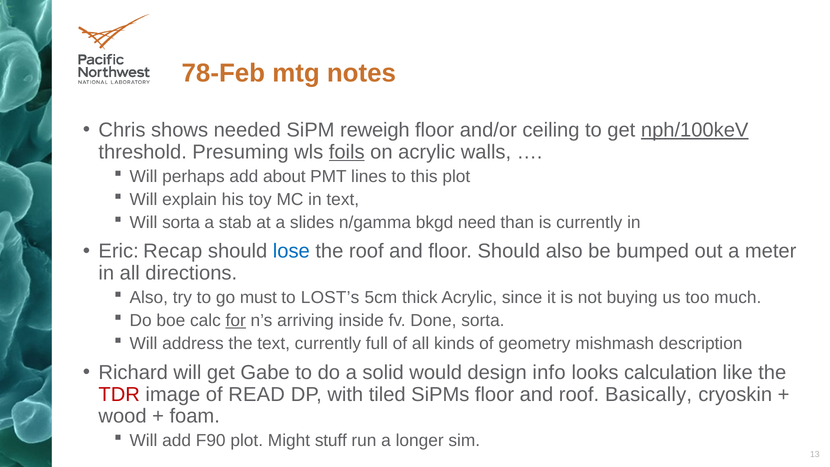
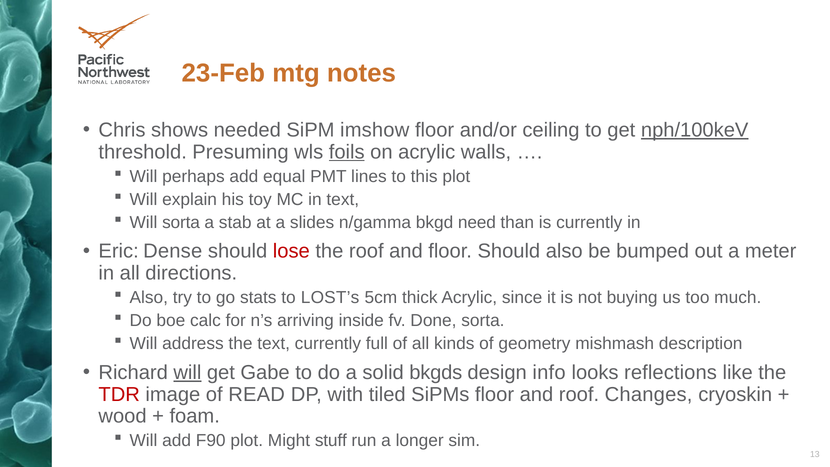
78-Feb: 78-Feb -> 23-Feb (223, 73)
reweigh: reweigh -> imshow (375, 130)
about: about -> equal (284, 176)
Recap: Recap -> Dense (173, 251)
lose colour: blue -> red (291, 251)
must: must -> stats (258, 298)
for underline: present -> none (236, 321)
will underline: none -> present (187, 372)
would: would -> bkgds (436, 372)
calculation: calculation -> reflections (671, 372)
Basically: Basically -> Changes (649, 394)
